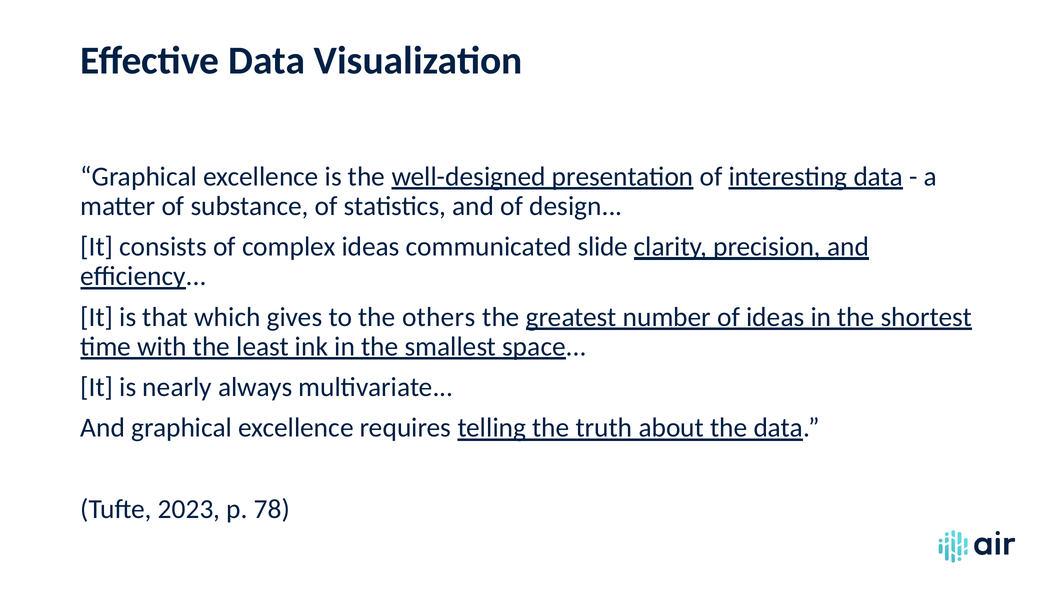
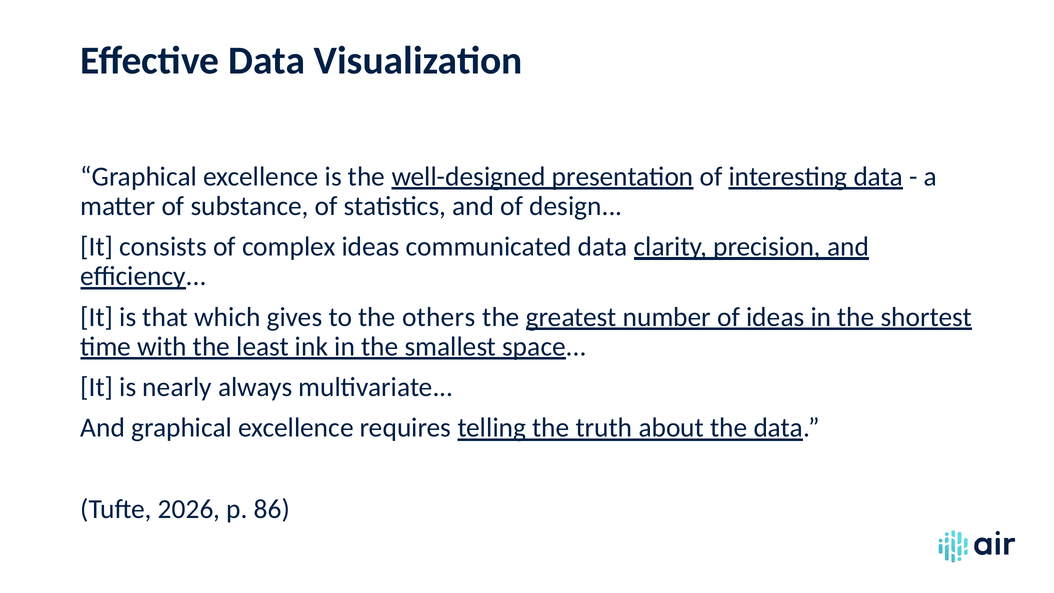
communicated slide: slide -> data (603, 247)
2023: 2023 -> 2026 (189, 509)
78: 78 -> 86 (272, 509)
